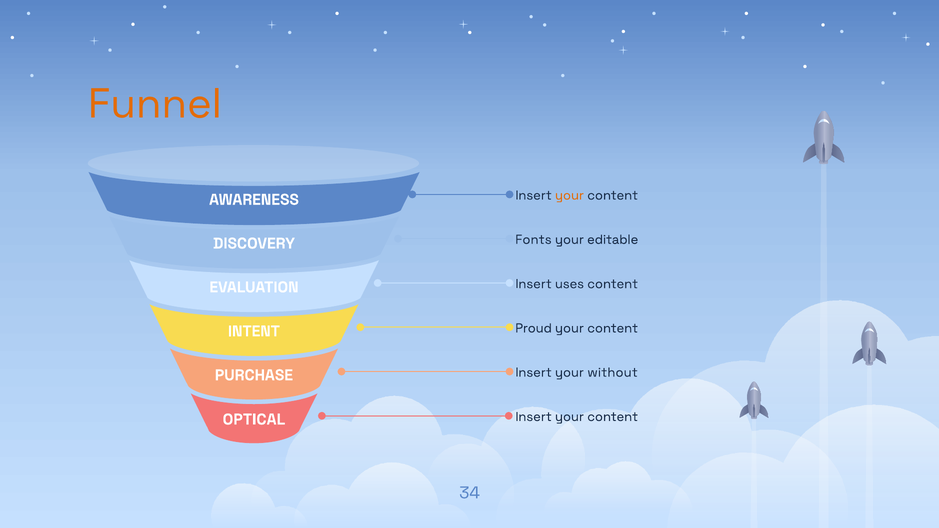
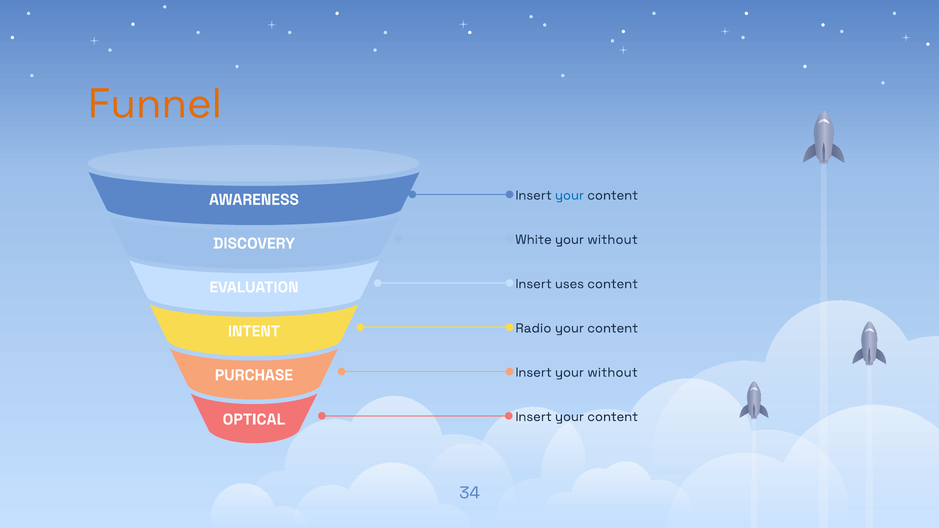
your colour: orange -> blue (569, 195)
Fonts: Fonts -> White (533, 240)
editable: editable -> without (613, 240)
Proud: Proud -> Radio (533, 328)
